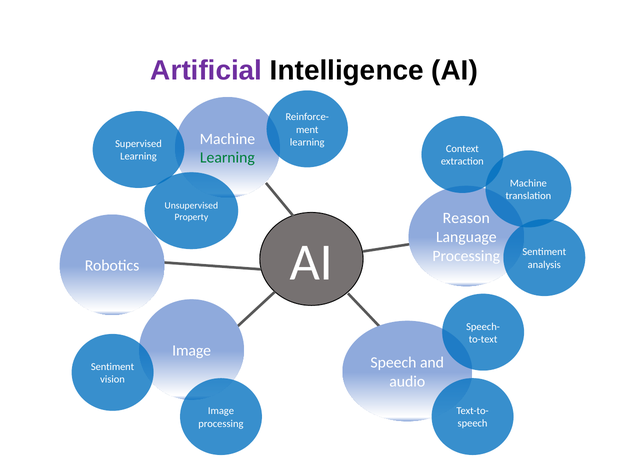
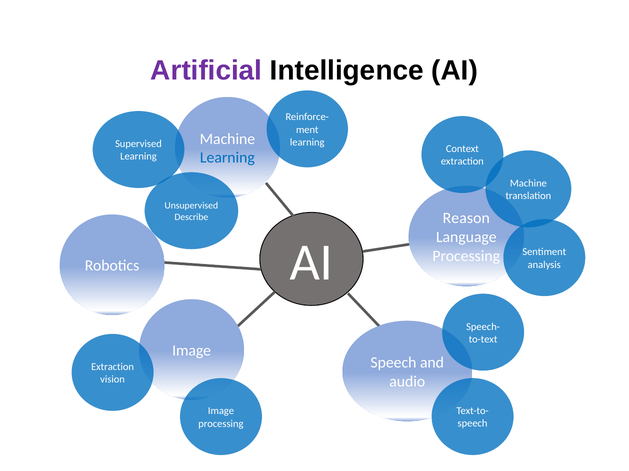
Learning colour: green -> blue (227, 158)
Property: Property -> Describe (191, 217)
Sentiment: Sentiment -> Extraction (113, 367)
